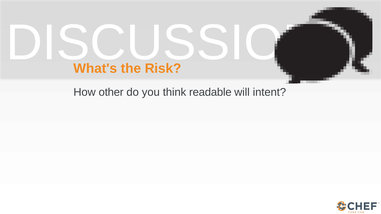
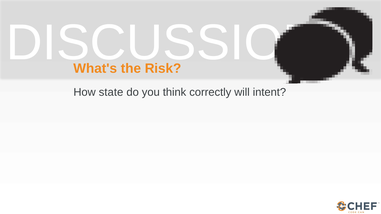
other: other -> state (111, 92)
readable: readable -> correctly (210, 92)
